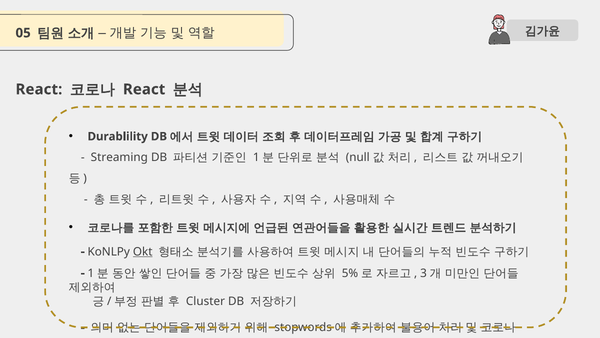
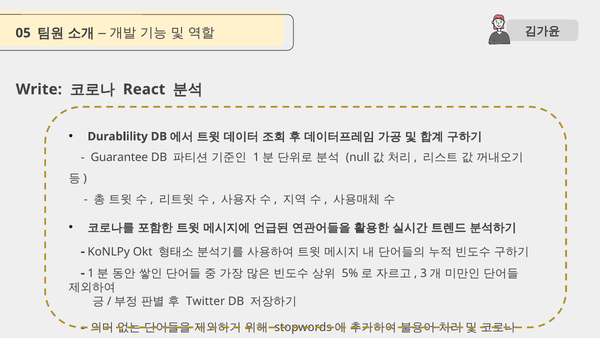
React: React -> Write (39, 89)
Streaming: Streaming -> Guarantee (119, 157)
Okt underline: present -> none (143, 251)
Cluster: Cluster -> Twitter (205, 301)
